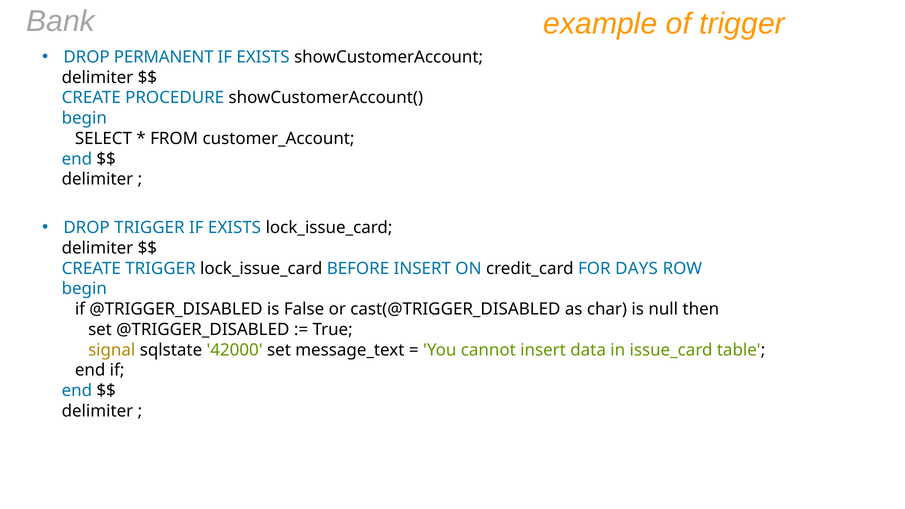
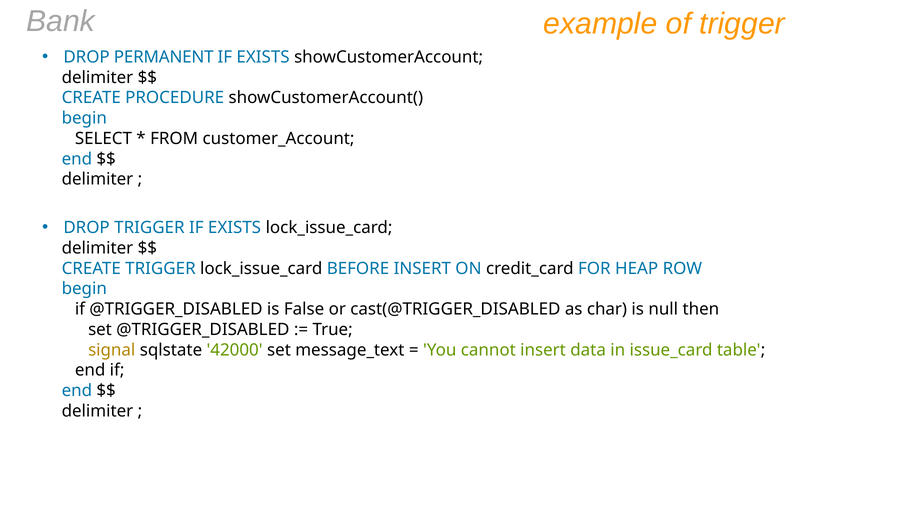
DAYS: DAYS -> HEAP (637, 269)
